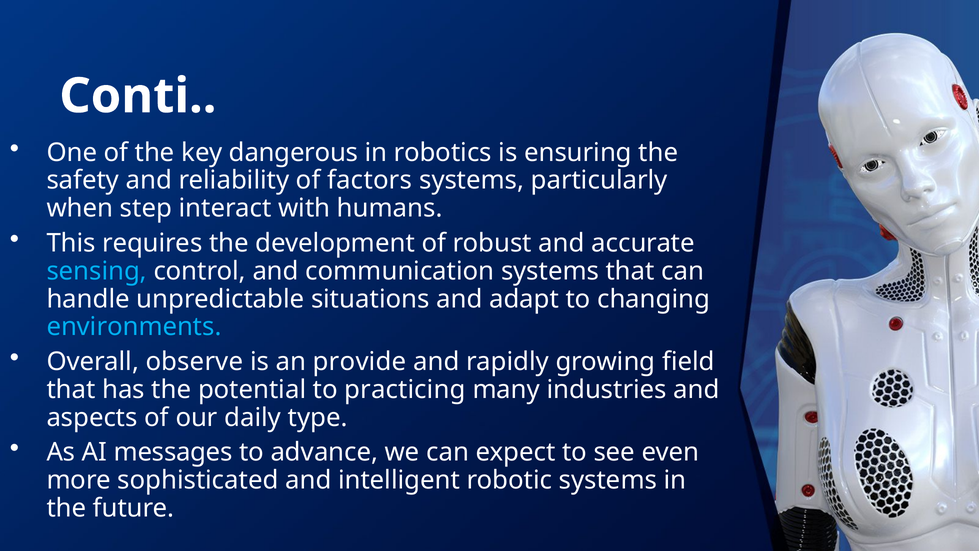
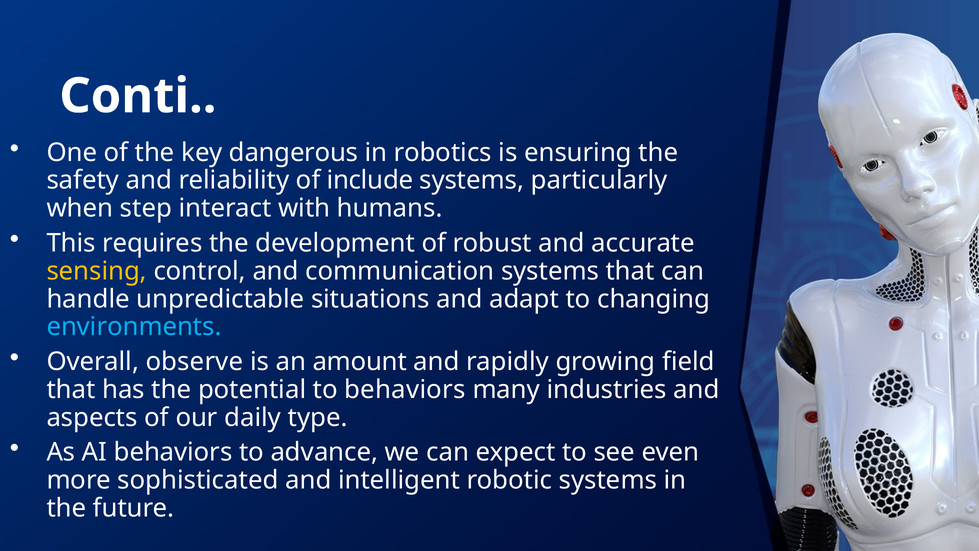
factors: factors -> include (370, 180)
sensing colour: light blue -> yellow (97, 271)
provide: provide -> amount (360, 361)
to practicing: practicing -> behaviors (405, 389)
AI messages: messages -> behaviors (173, 452)
